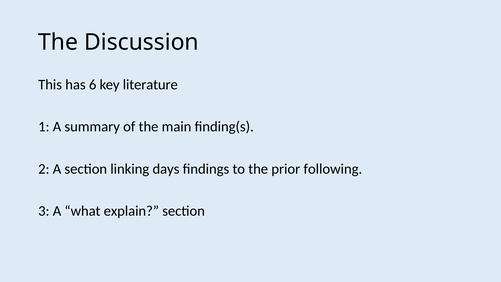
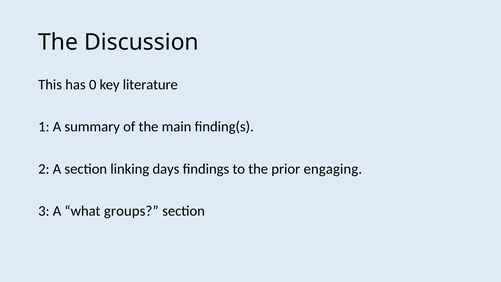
6: 6 -> 0 (93, 85)
following: following -> engaging (333, 169)
explain: explain -> groups (131, 211)
